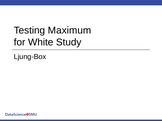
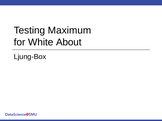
Study: Study -> About (69, 42)
